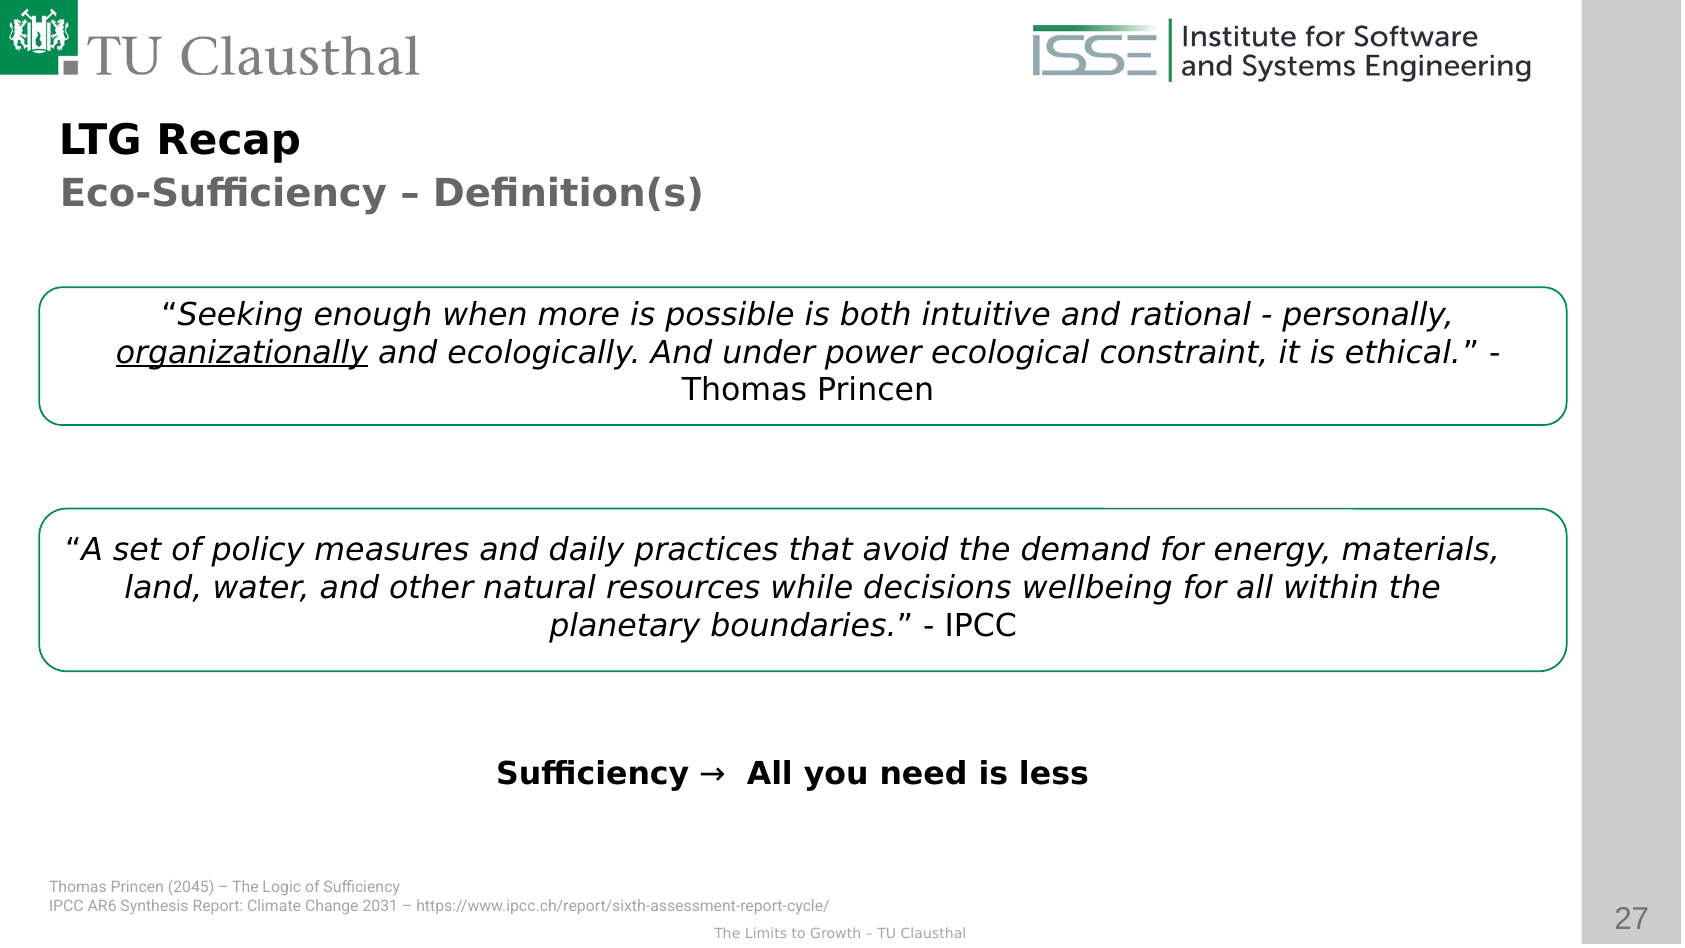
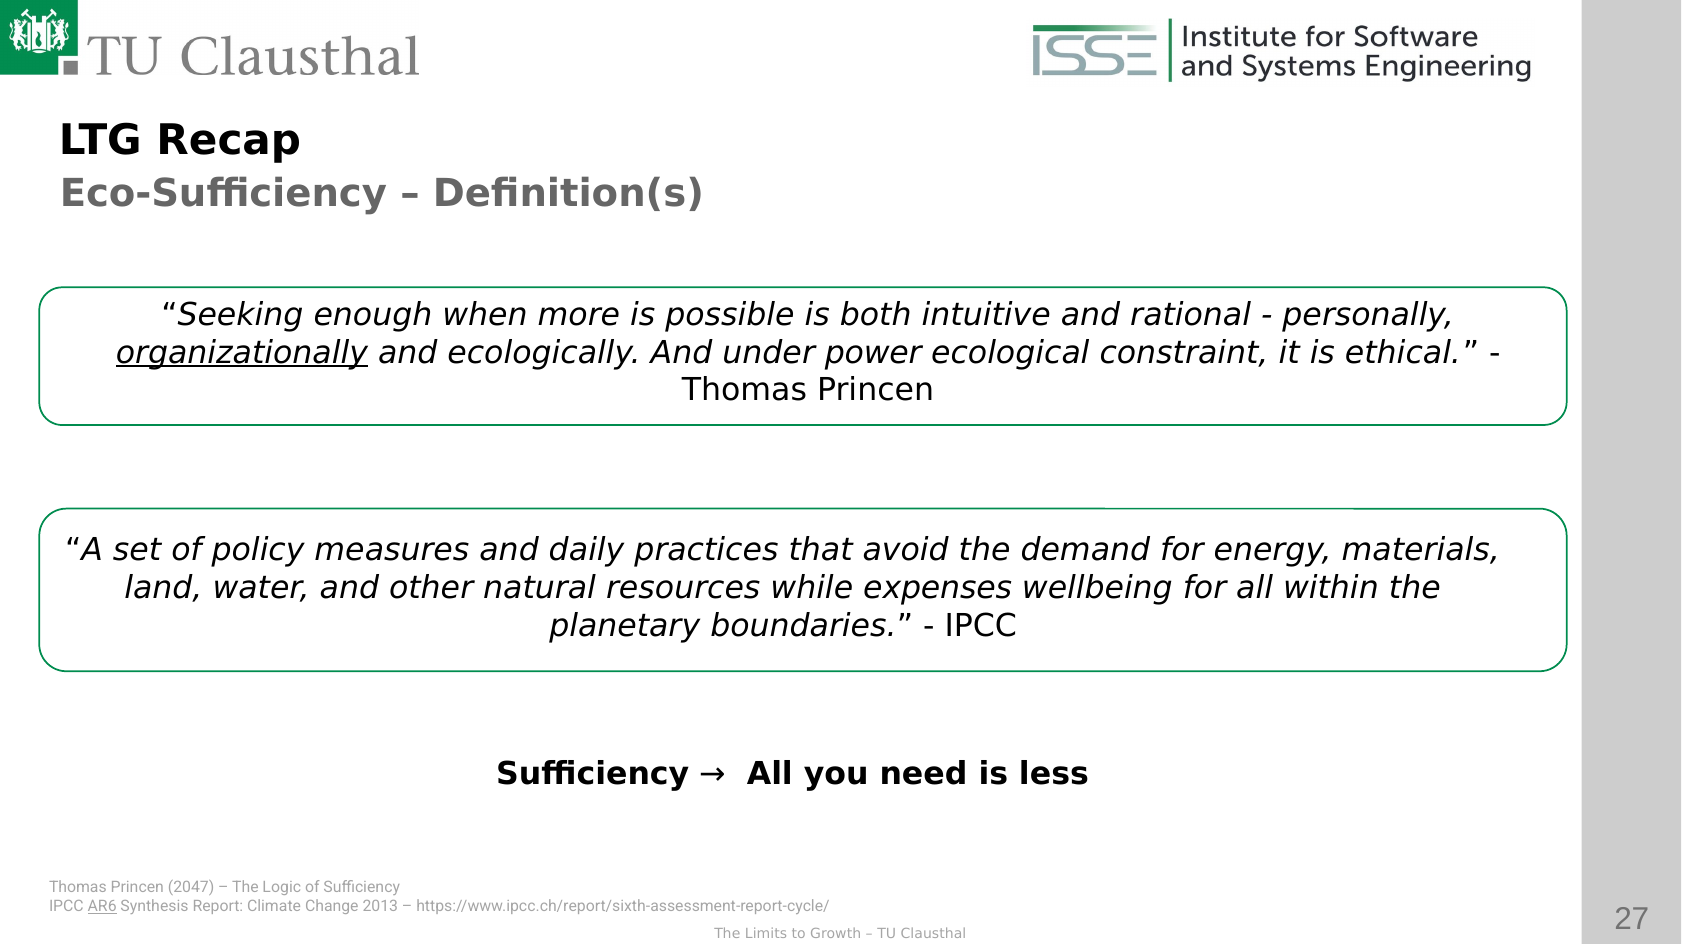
decisions: decisions -> expenses (938, 588)
2045: 2045 -> 2047 (191, 887)
AR6 underline: none -> present (102, 906)
2031: 2031 -> 2013 (380, 906)
